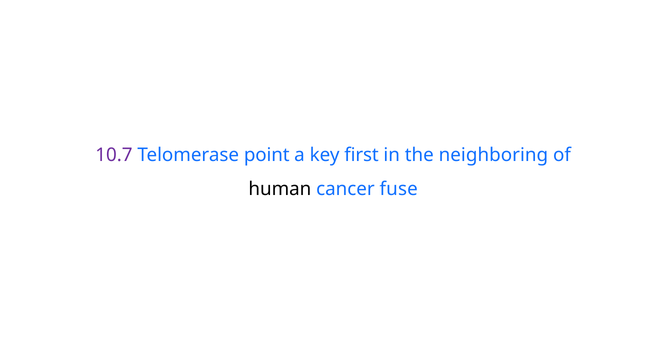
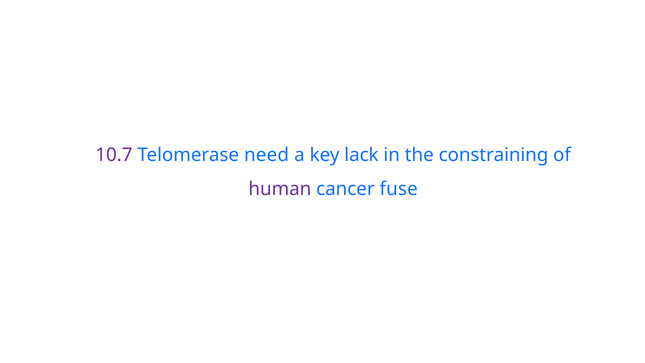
point: point -> need (267, 155)
first: first -> lack (362, 155)
neighboring: neighboring -> constraining (493, 155)
human colour: black -> purple (280, 189)
